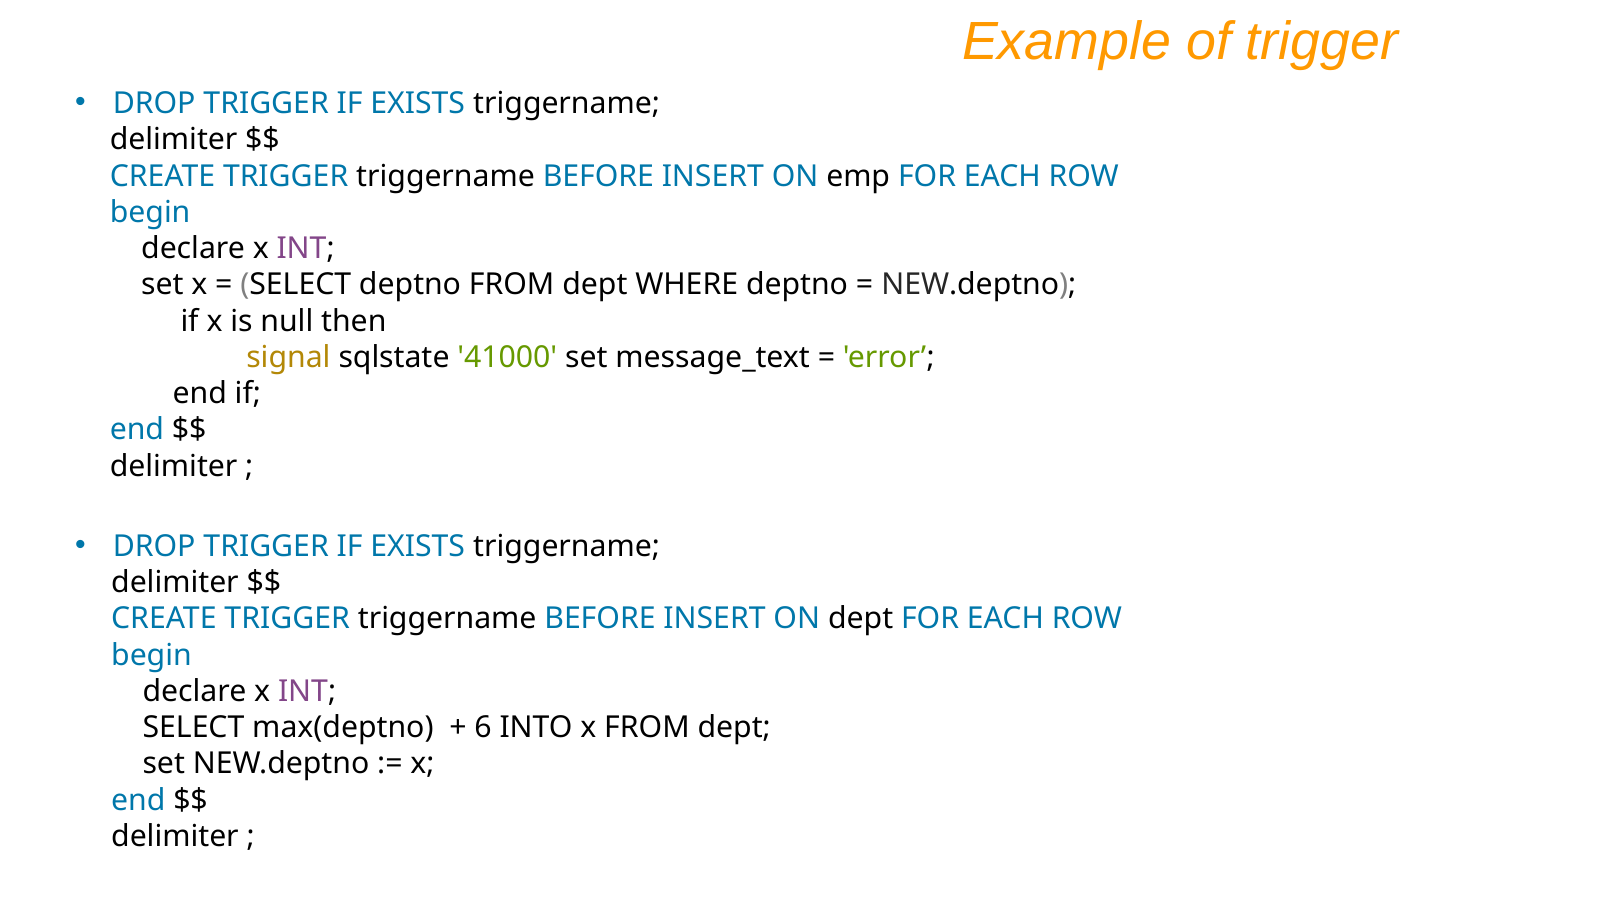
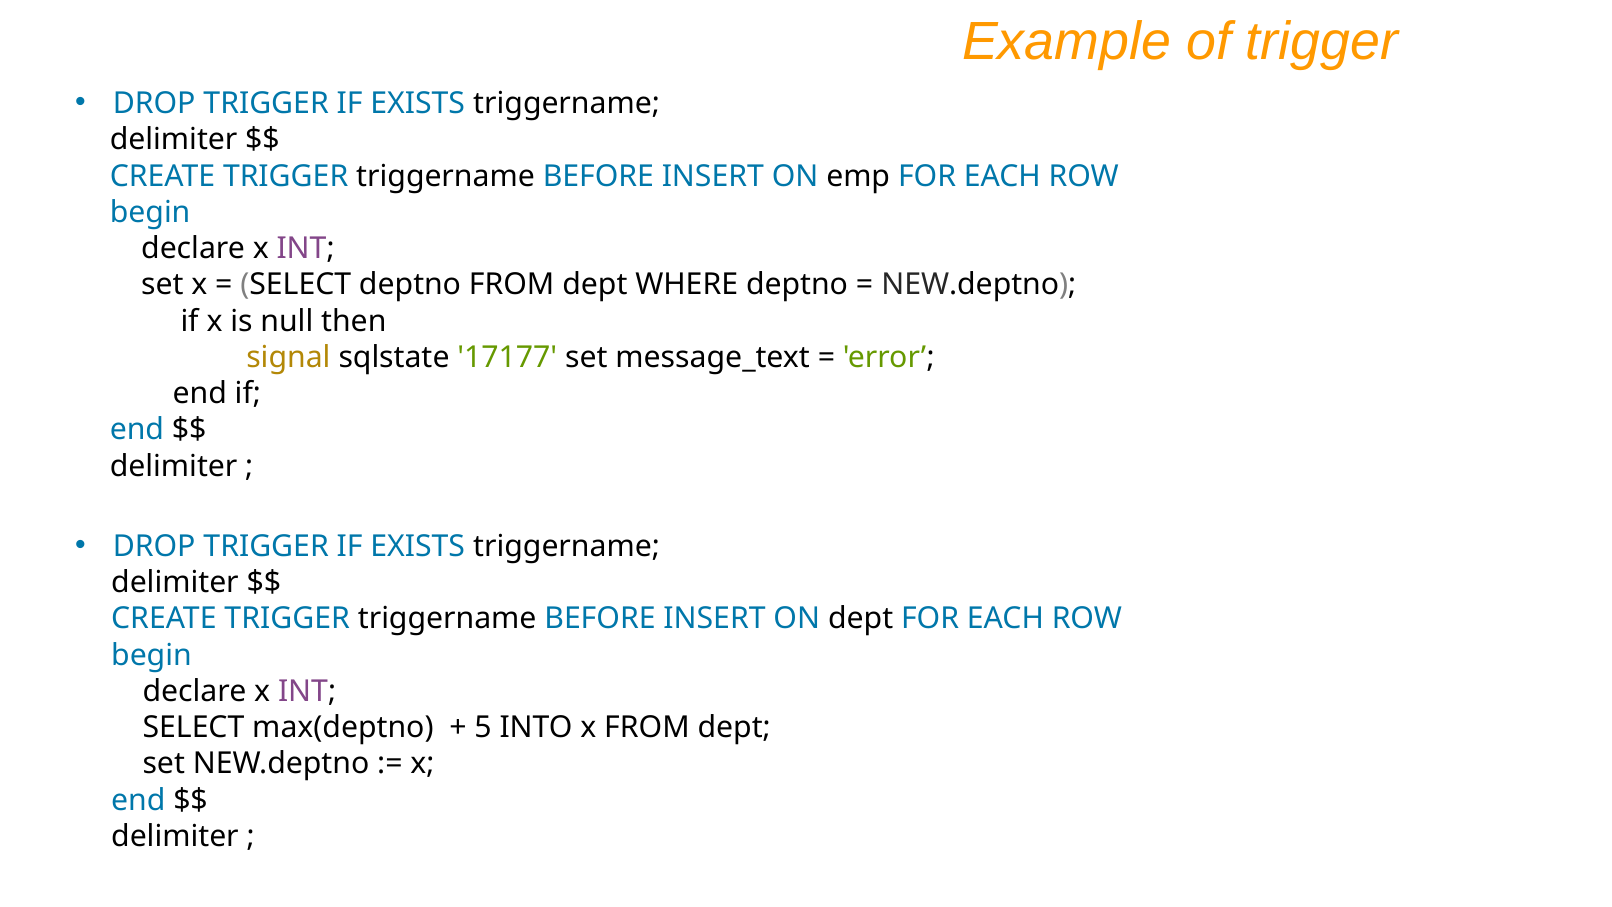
41000: 41000 -> 17177 (507, 357)
6: 6 -> 5 (483, 728)
